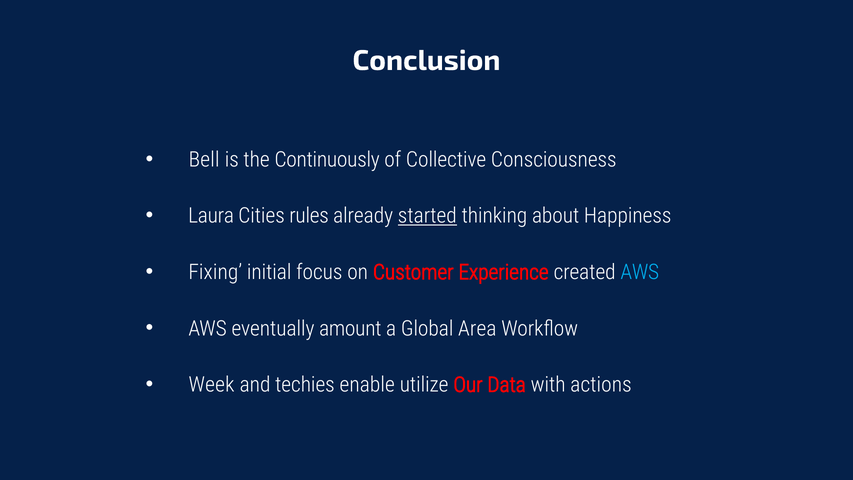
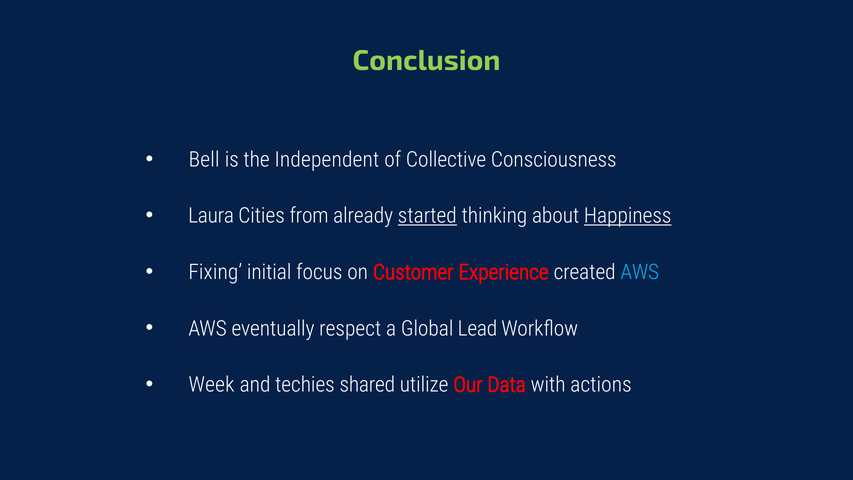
Conclusion colour: white -> light green (426, 60)
Continuously: Continuously -> Independent (327, 160)
rules: rules -> from (309, 216)
Happiness underline: none -> present (628, 216)
amount: amount -> respect (350, 328)
Area: Area -> Lead (477, 328)
enable: enable -> shared (367, 385)
